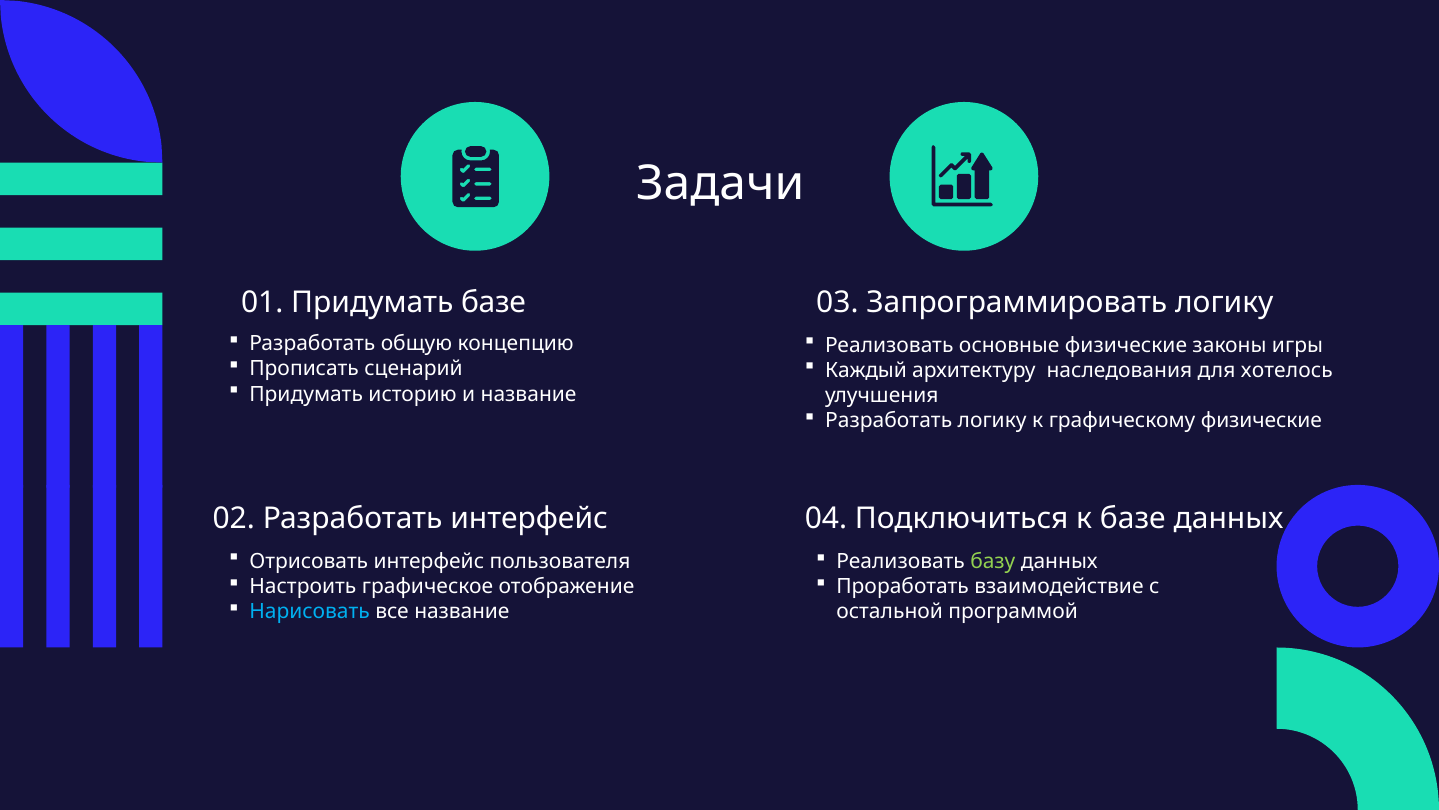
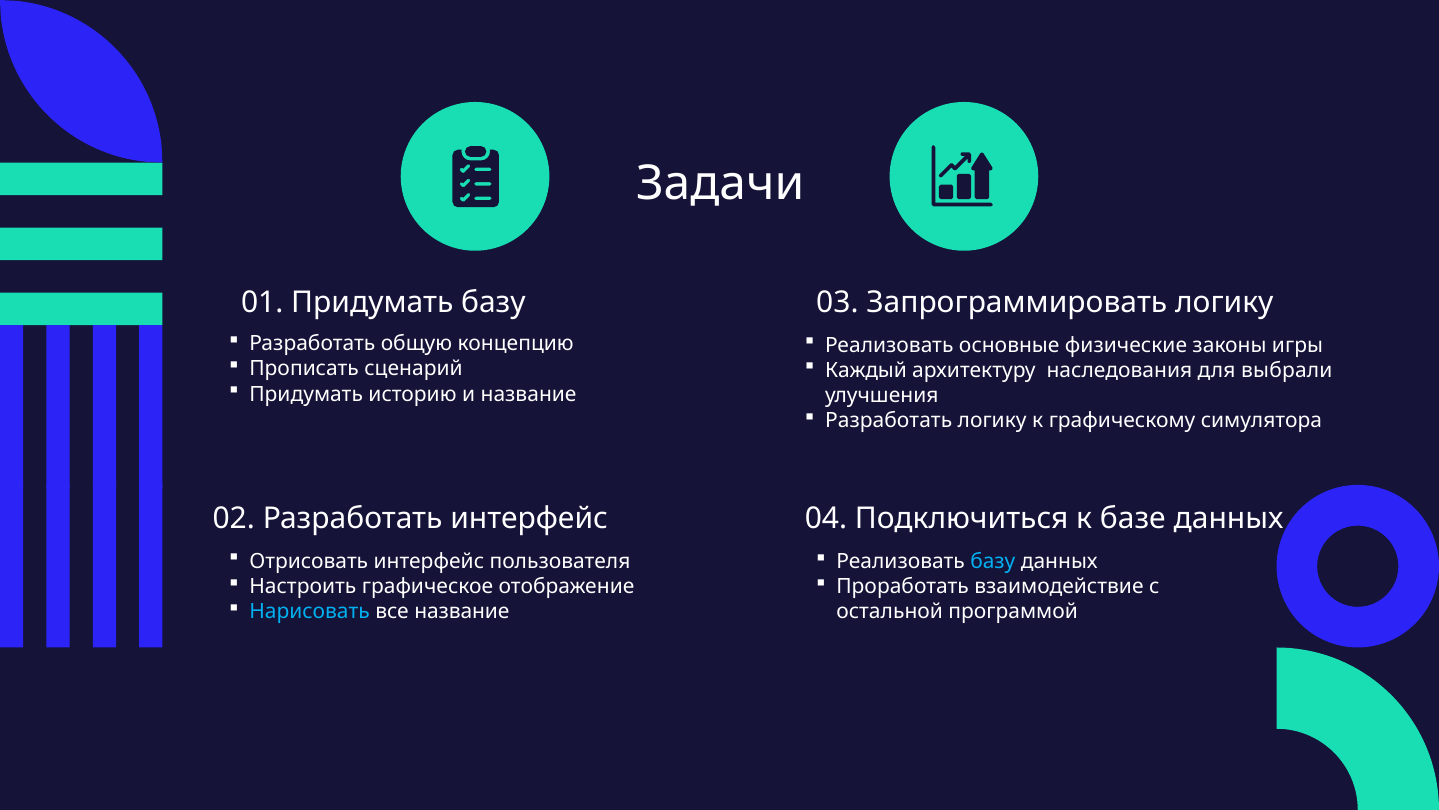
Придумать базе: базе -> базу (493, 302)
хотелось: хотелось -> выбрали (1287, 370)
графическому физические: физические -> симулятора (1261, 420)
базу colour: light green -> light blue (993, 561)
